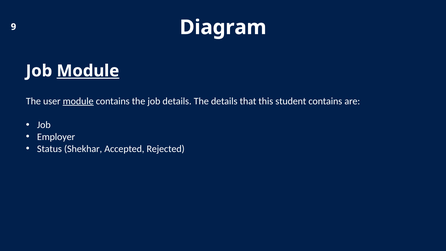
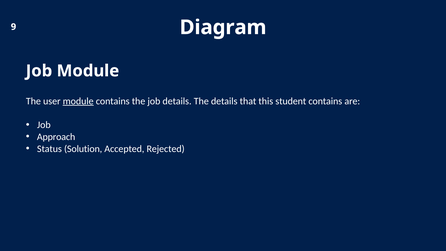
Module underline: present -> none (88, 71)
Employer: Employer -> Approach (56, 137)
Shekhar: Shekhar -> Solution (83, 149)
